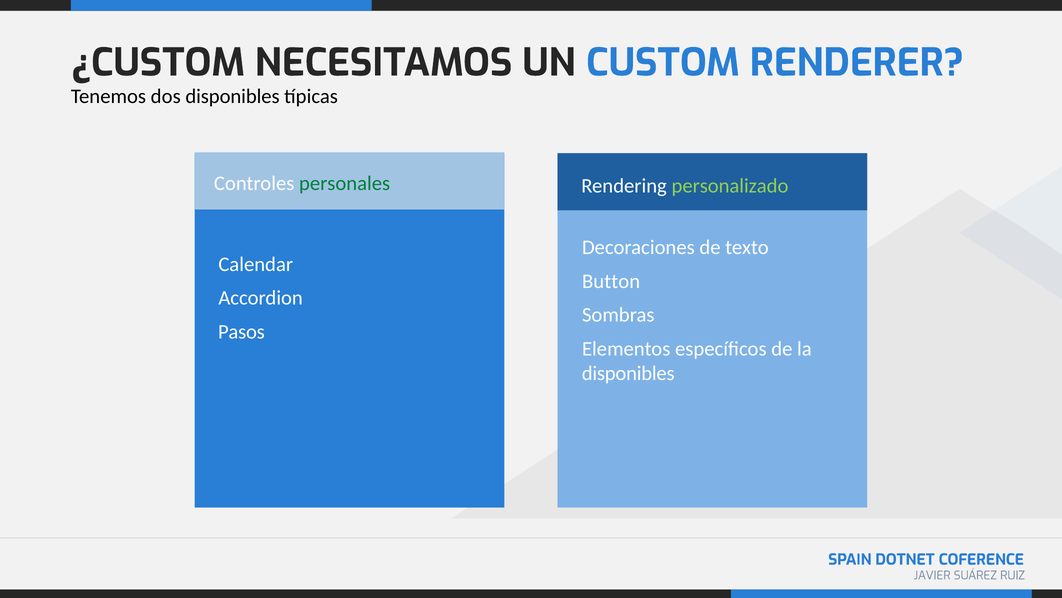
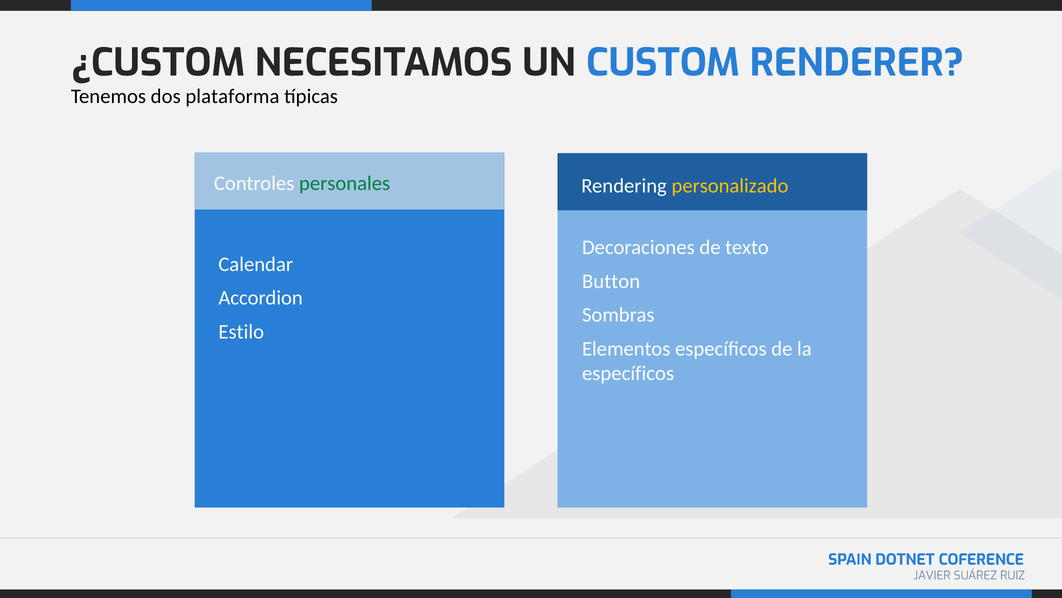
dos disponibles: disponibles -> plataforma (232, 97)
personalizado colour: light green -> yellow (730, 186)
Pasos: Pasos -> Estilo (241, 331)
disponibles: disponibles -> específicos (628, 373)
